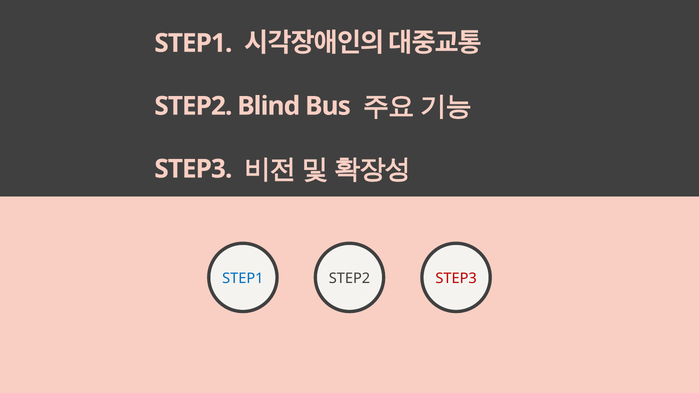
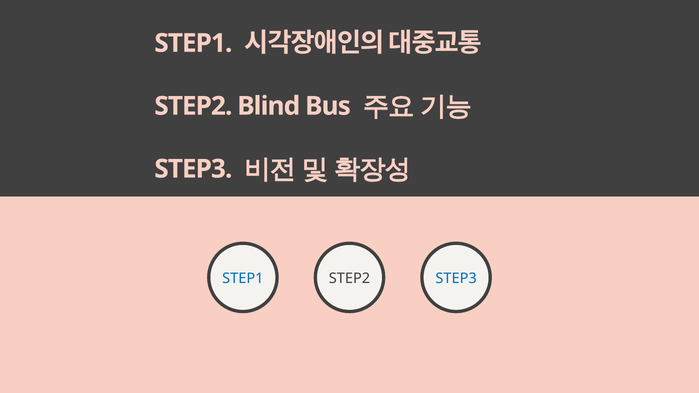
STEP3 colour: red -> blue (456, 278)
